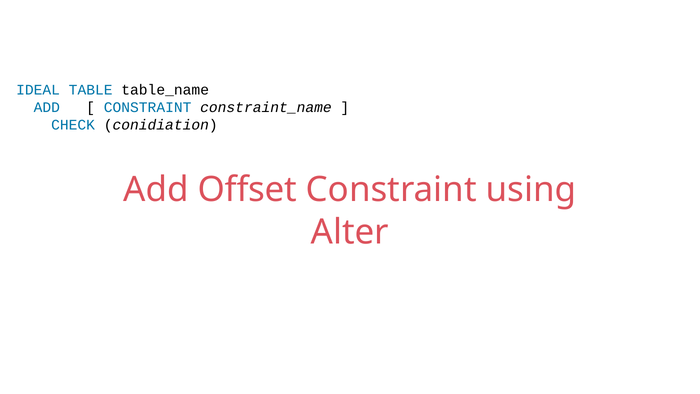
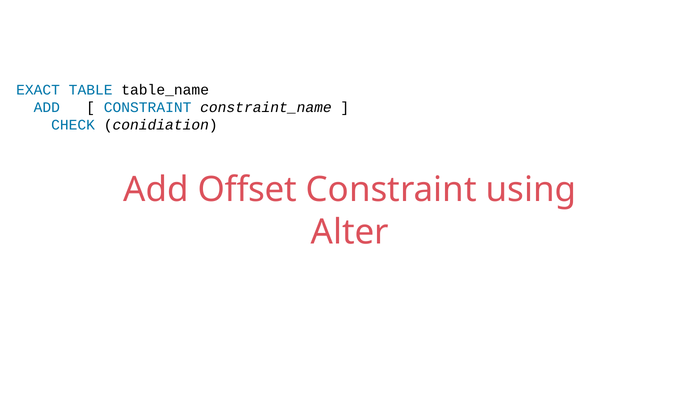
IDEAL: IDEAL -> EXACT (38, 90)
